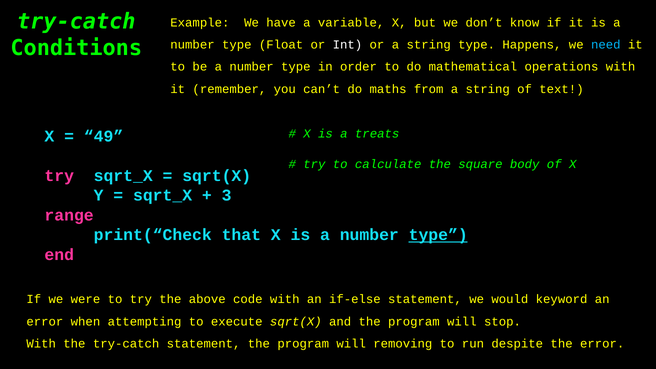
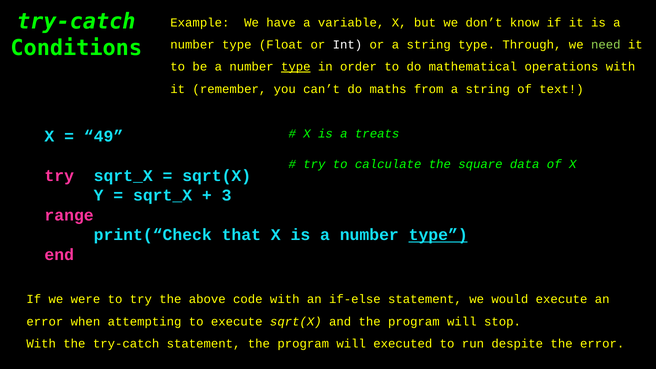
Happens: Happens -> Through (532, 45)
need colour: light blue -> light green (606, 45)
type underline: none -> present (296, 67)
body: body -> data (525, 164)
would keyword: keyword -> execute (562, 299)
removing: removing -> executed (403, 344)
